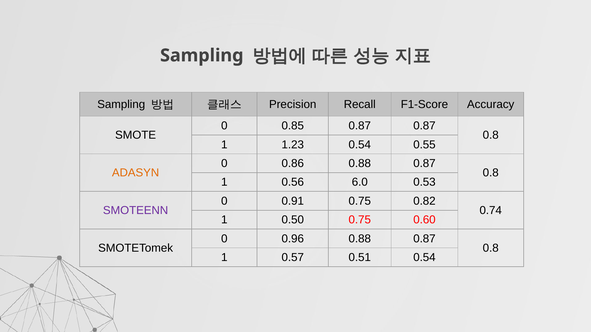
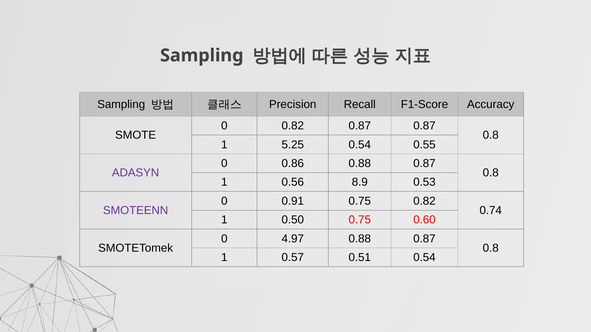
0 0.85: 0.85 -> 0.82 (293, 126)
1.23: 1.23 -> 5.25 (293, 145)
ADASYN colour: orange -> purple (136, 173)
6.0: 6.0 -> 8.9 (360, 182)
0.96: 0.96 -> 4.97 (293, 239)
